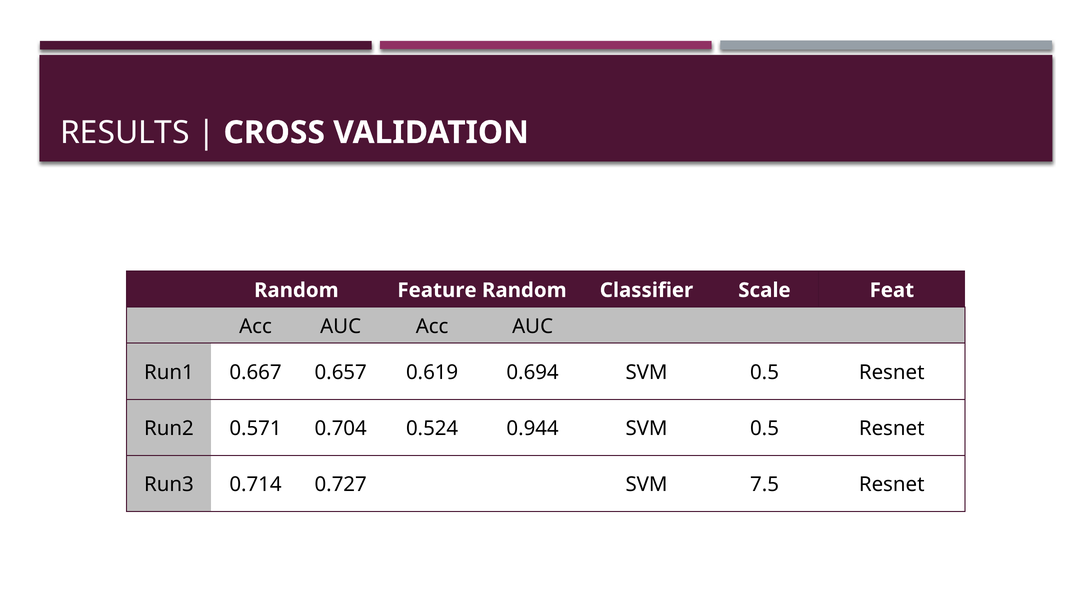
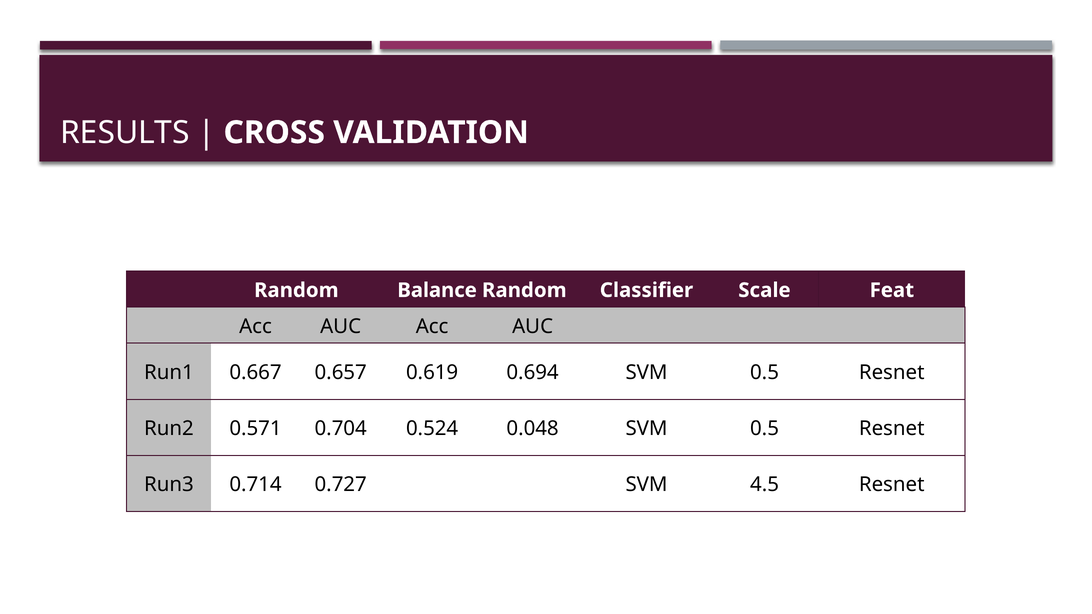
Feature: Feature -> Balance (437, 290)
0.944: 0.944 -> 0.048 (533, 429)
7.5: 7.5 -> 4.5 (765, 485)
